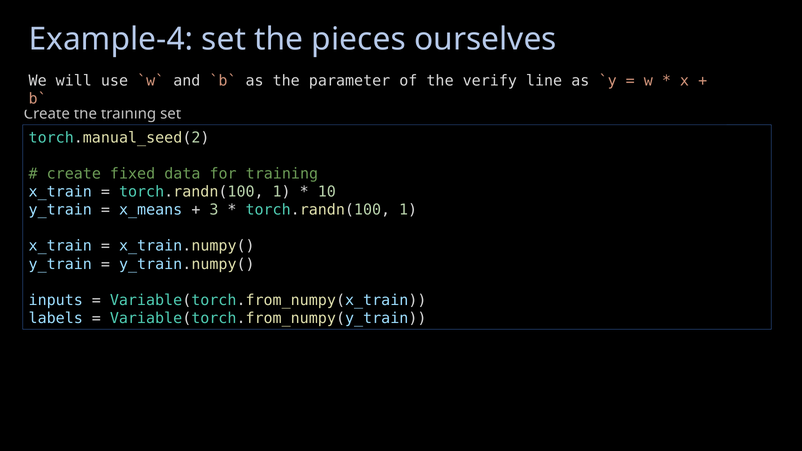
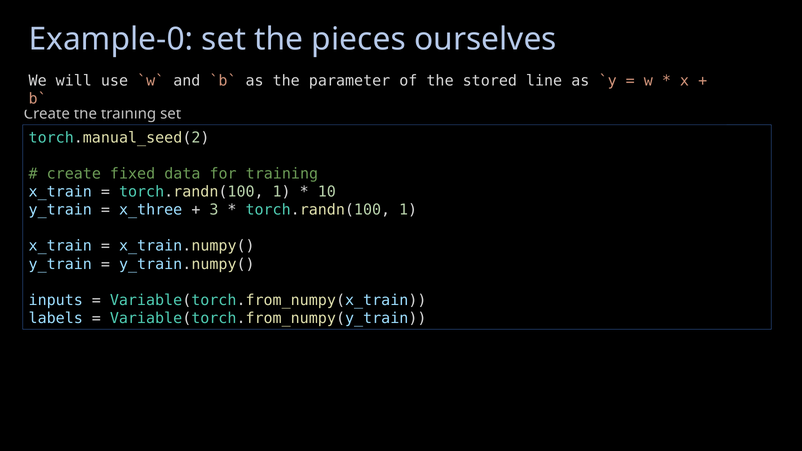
Example-4: Example-4 -> Example-0 (111, 39)
verify: verify -> stored (490, 81)
x_means: x_means -> x_three (151, 210)
